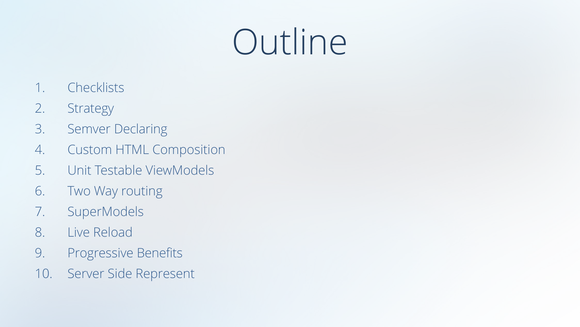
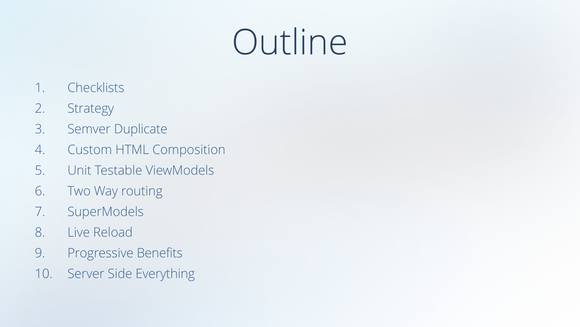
Declaring: Declaring -> Duplicate (141, 129)
Represent: Represent -> Everything (165, 273)
